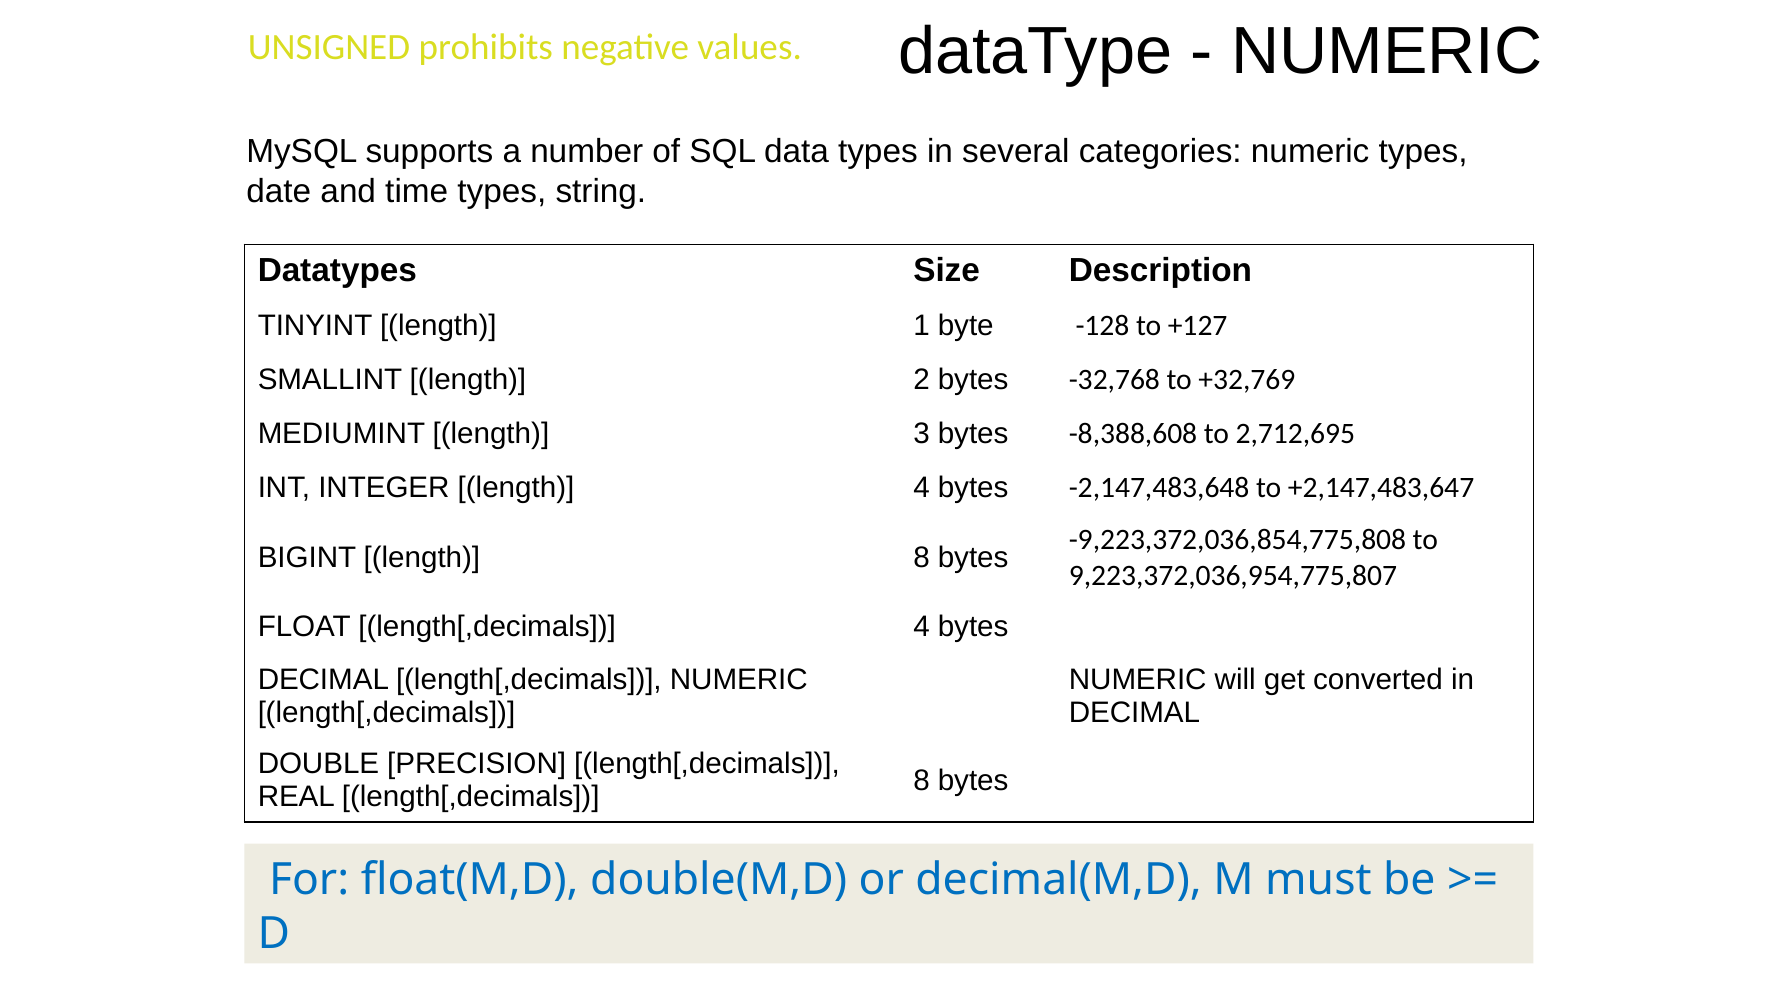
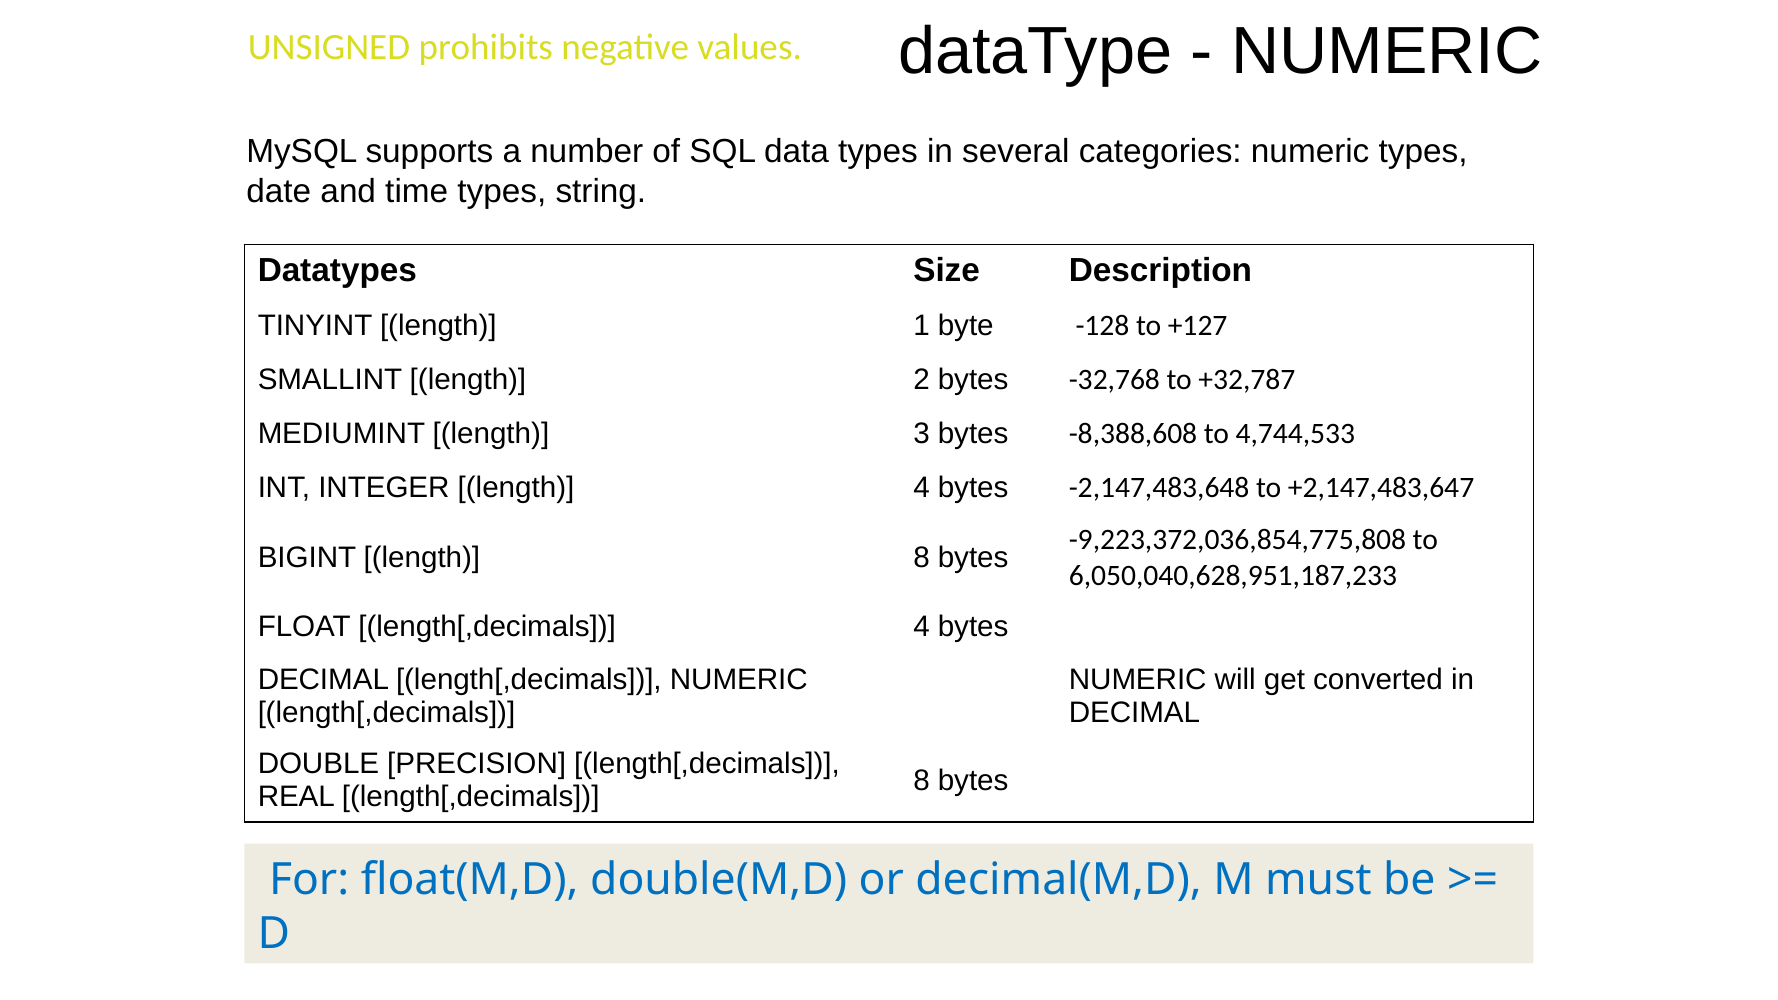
+32,769: +32,769 -> +32,787 (1247, 380)
2,712,695: 2,712,695 -> 4,744,533 (1295, 434)
9,223,372,036,954,775,807: 9,223,372,036,954,775,807 -> 6,050,040,628,951,187,233 (1233, 576)
